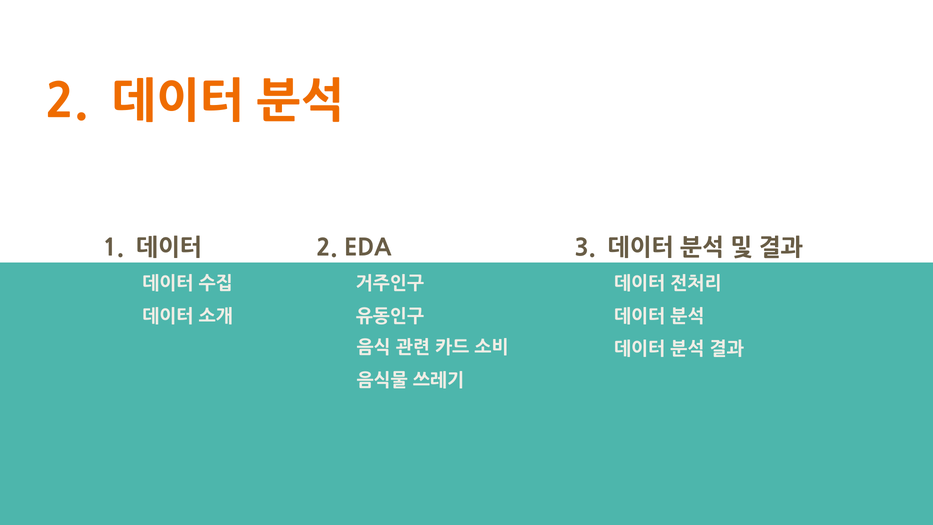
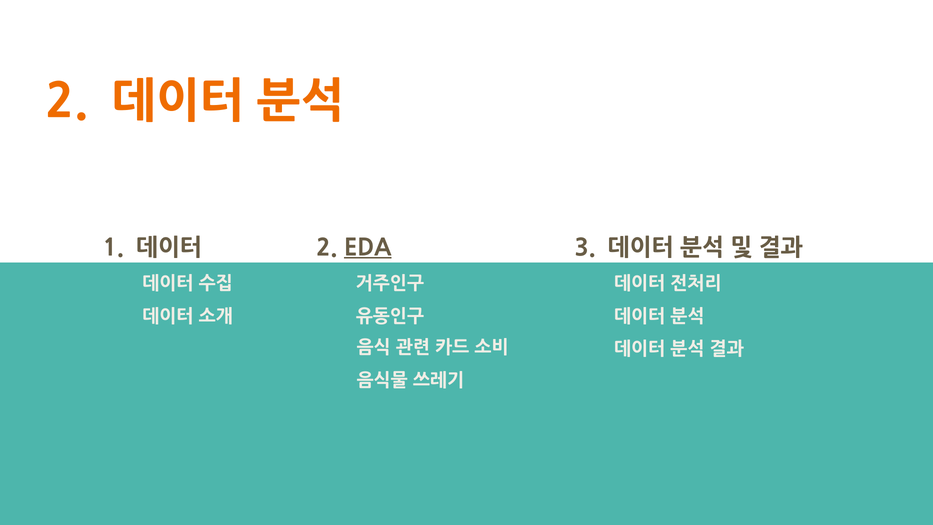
EDA underline: none -> present (368, 248)
